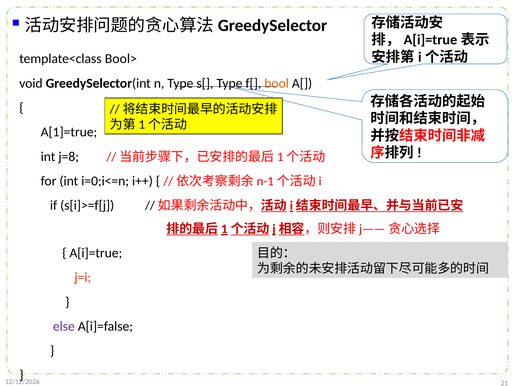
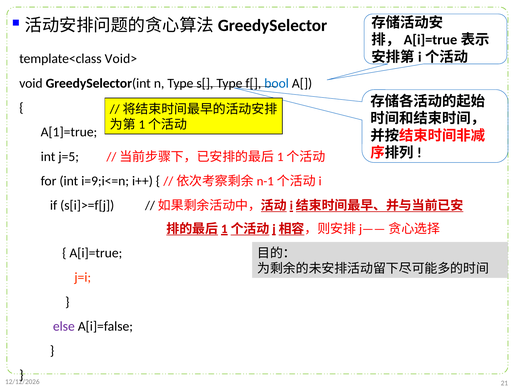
Bool>: Bool> -> Void> (121, 59)
bool colour: orange -> blue (277, 83)
j=8: j=8 -> j=5 (69, 157)
i=0;i<=n: i=0;i<=n -> i=9;i<=n (105, 181)
